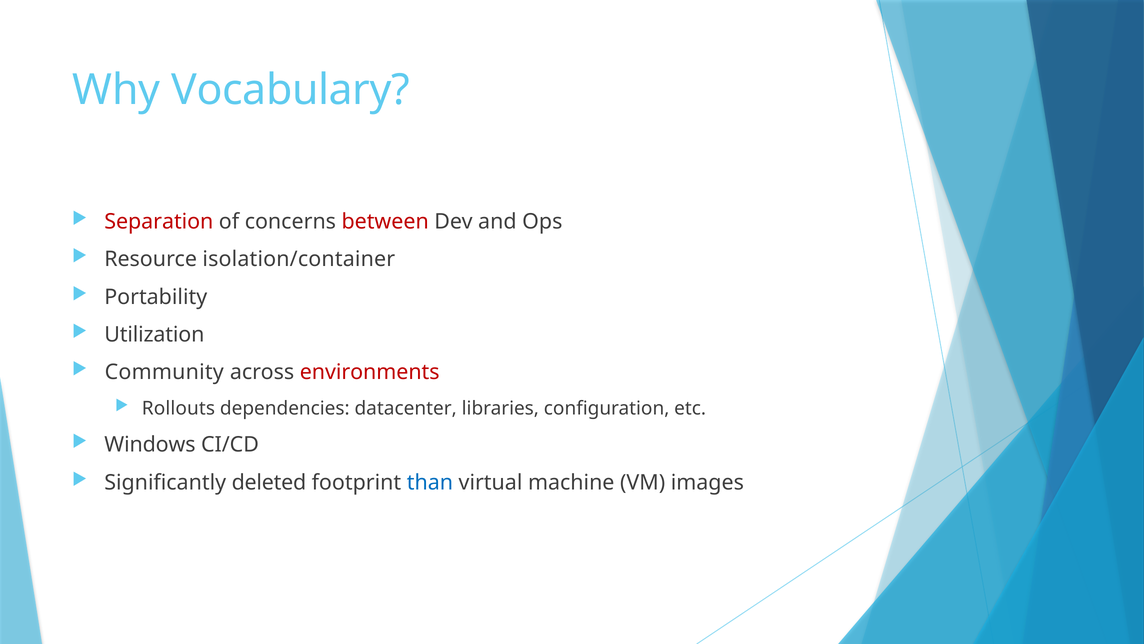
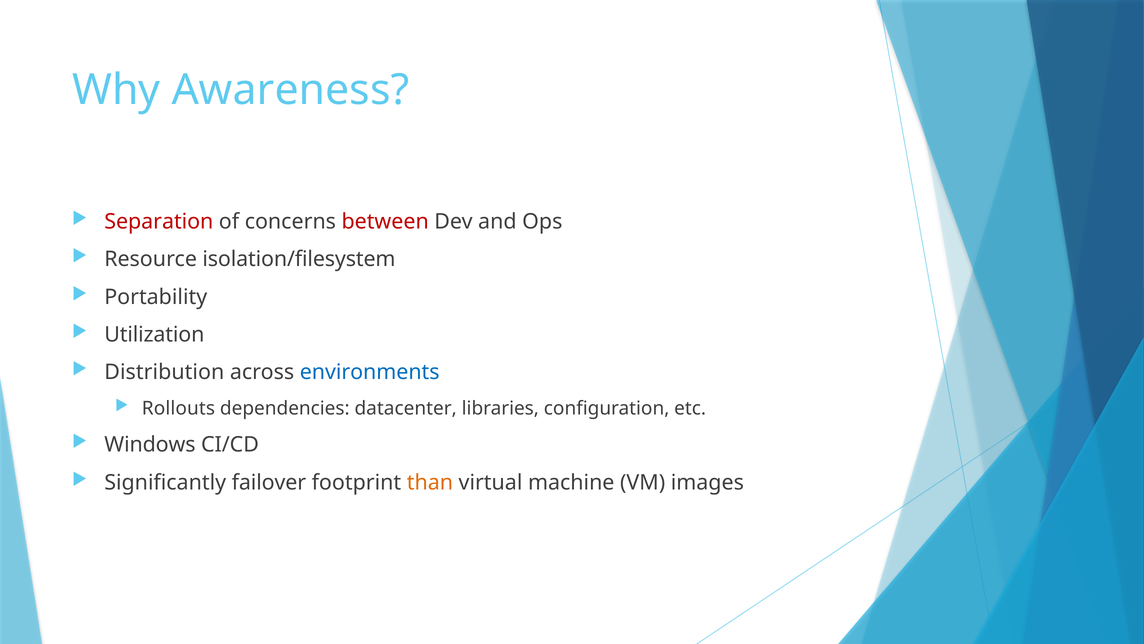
Vocabulary: Vocabulary -> Awareness (290, 90)
isolation/container: isolation/container -> isolation/filesystem (299, 259)
Community: Community -> Distribution (164, 372)
environments colour: red -> blue (370, 372)
deleted: deleted -> failover (269, 482)
than colour: blue -> orange (430, 482)
